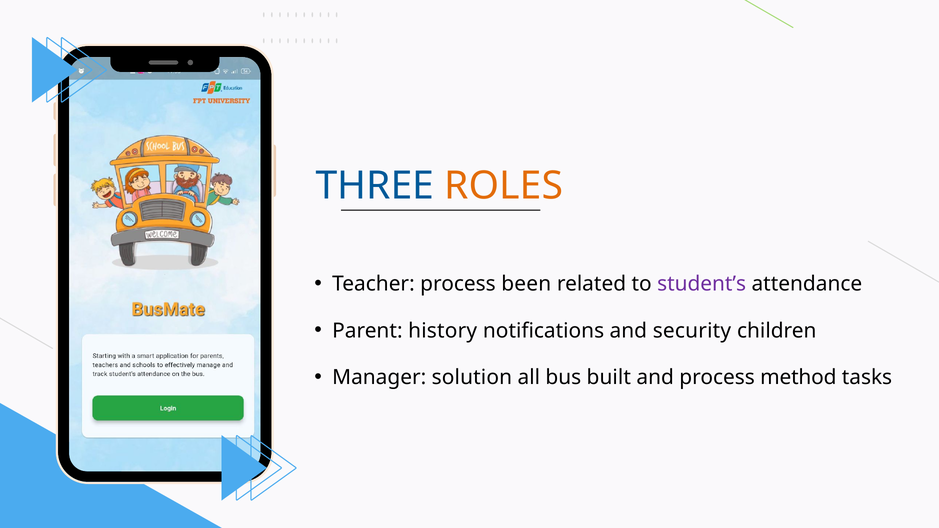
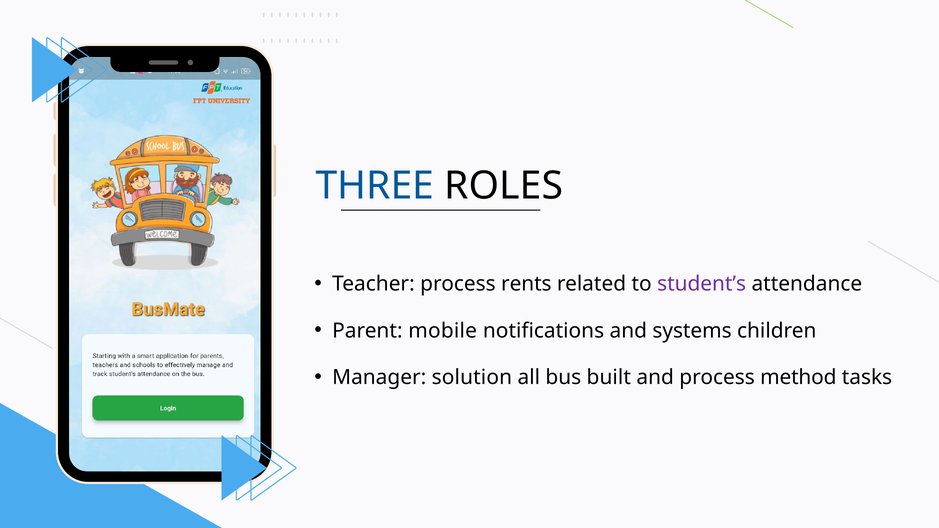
ROLES colour: orange -> black (504, 186)
been: been -> rents (526, 284)
history: history -> mobile (443, 331)
security: security -> systems (692, 331)
